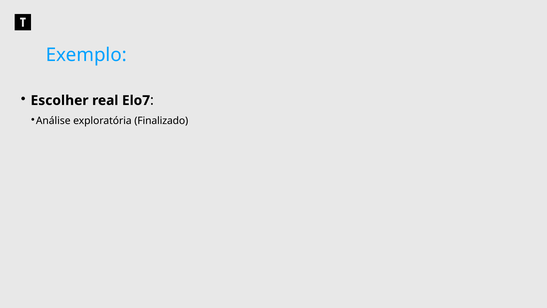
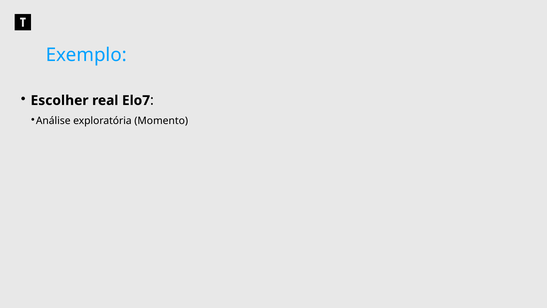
Finalizado: Finalizado -> Momento (161, 121)
